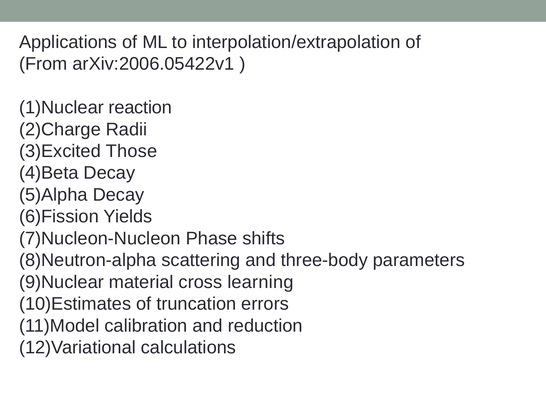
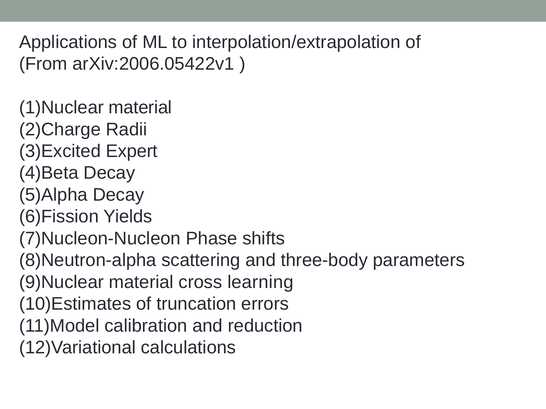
reaction: reaction -> material (140, 108)
Those: Those -> Expert (132, 151)
